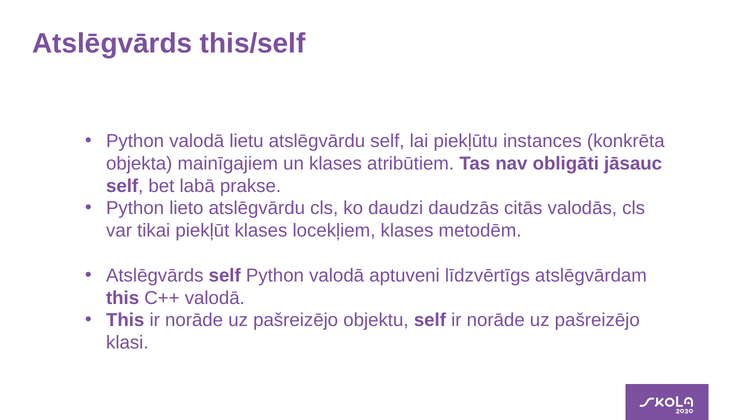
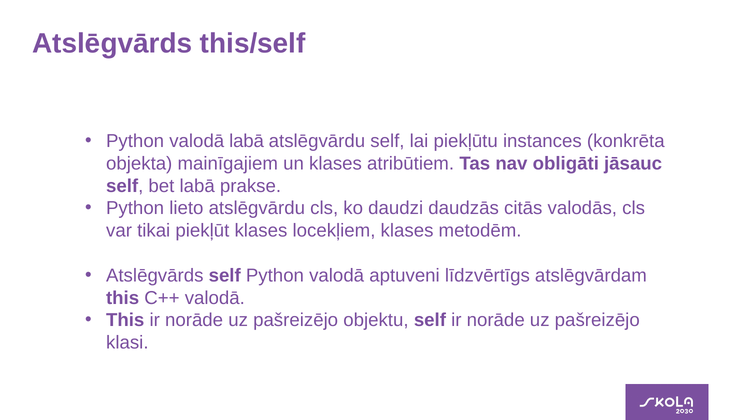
valodā lietu: lietu -> labā (247, 141)
